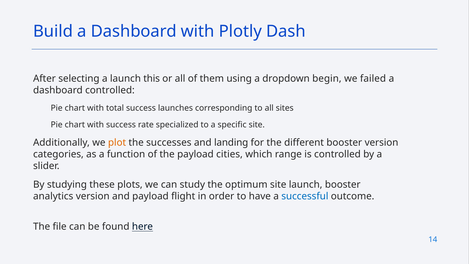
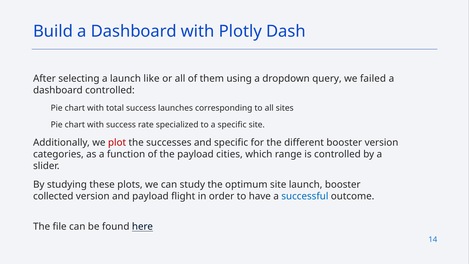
this: this -> like (152, 79)
begin: begin -> query (327, 79)
plot colour: orange -> red (117, 142)
and landing: landing -> specific (231, 142)
analytics: analytics -> collected (53, 196)
